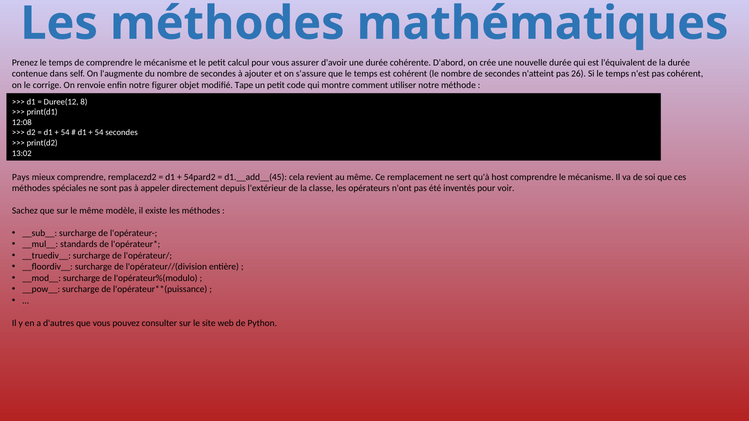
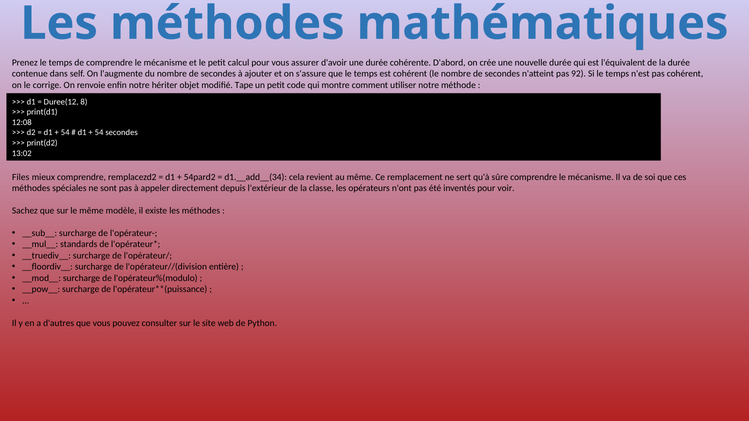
26: 26 -> 92 (579, 74)
figurer: figurer -> hériter (165, 85)
Pays: Pays -> Files (21, 177)
d1.__add__(45: d1.__add__(45 -> d1.__add__(34 (256, 177)
host: host -> sûre (500, 177)
